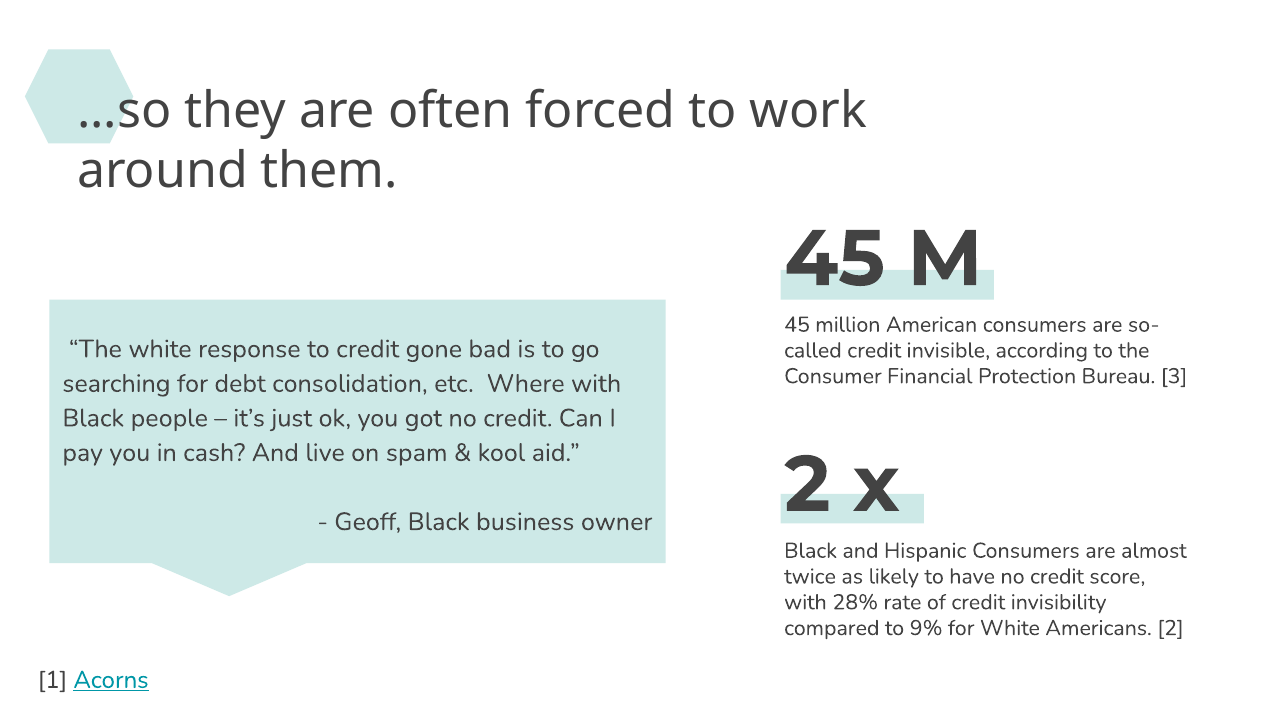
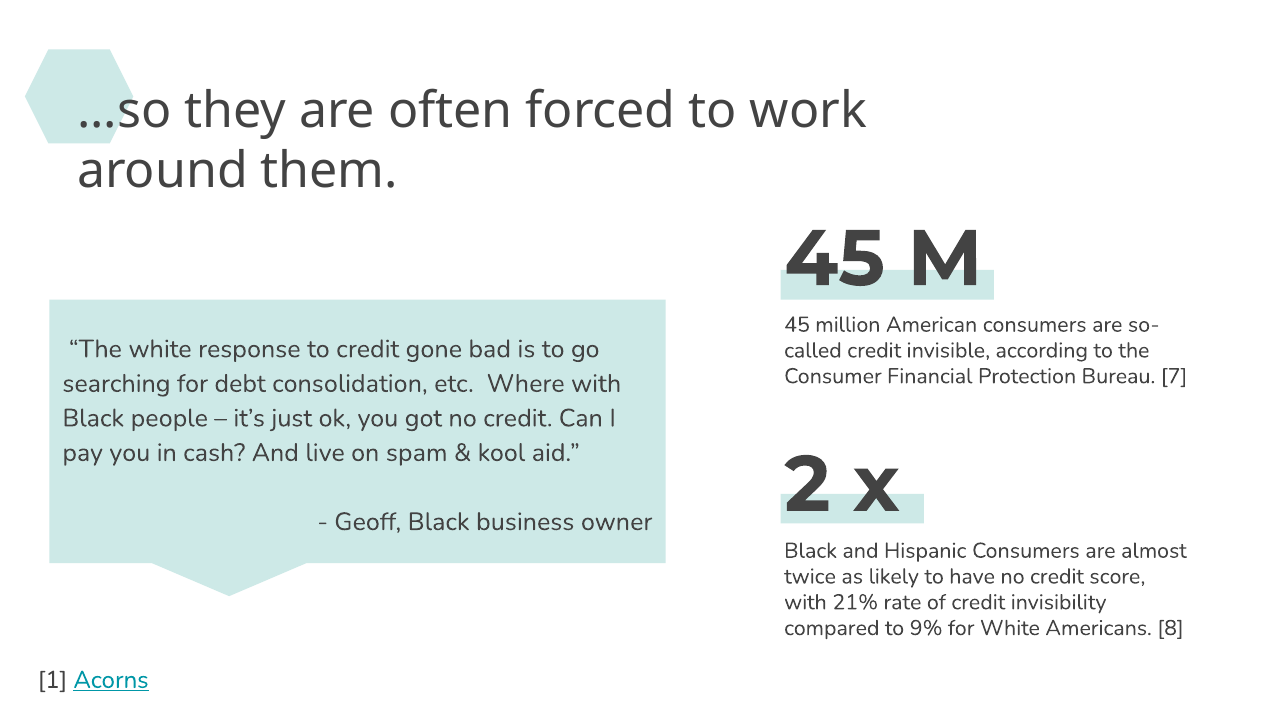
3: 3 -> 7 (1174, 376)
28%: 28% -> 21% (855, 602)
Americans 2: 2 -> 8 (1171, 628)
